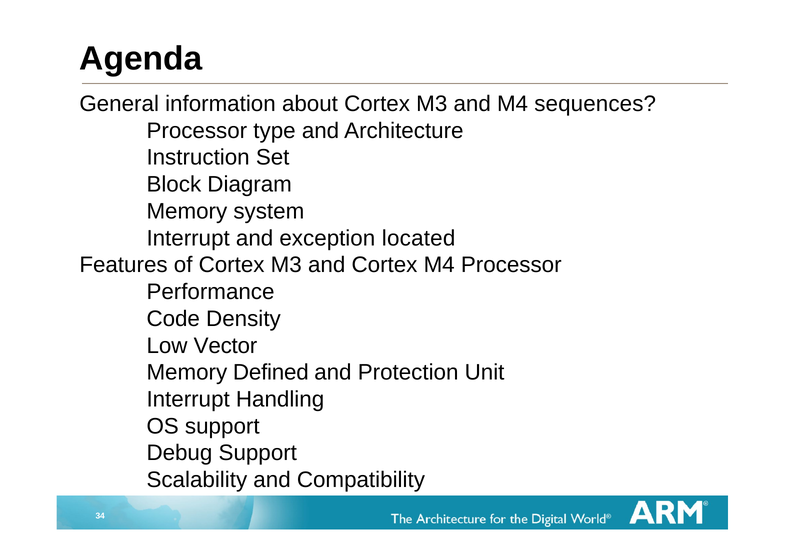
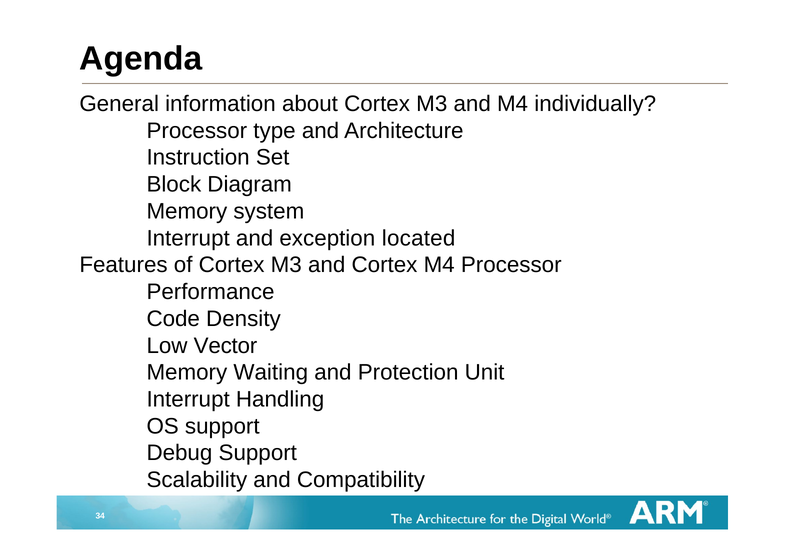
sequences: sequences -> individually (595, 104)
Defined: Defined -> Waiting (271, 372)
